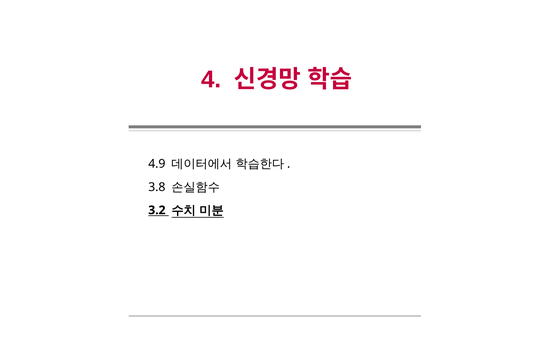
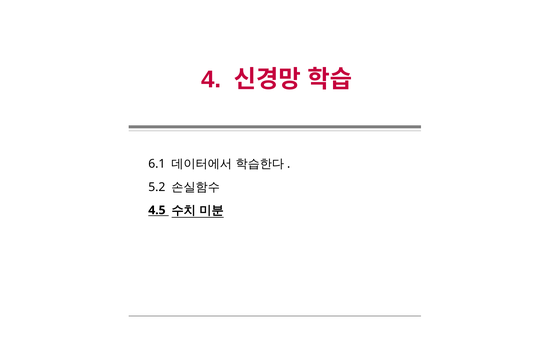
4.9: 4.9 -> 6.1 (157, 164)
3.8: 3.8 -> 5.2 (157, 187)
3.2: 3.2 -> 4.5 (157, 210)
